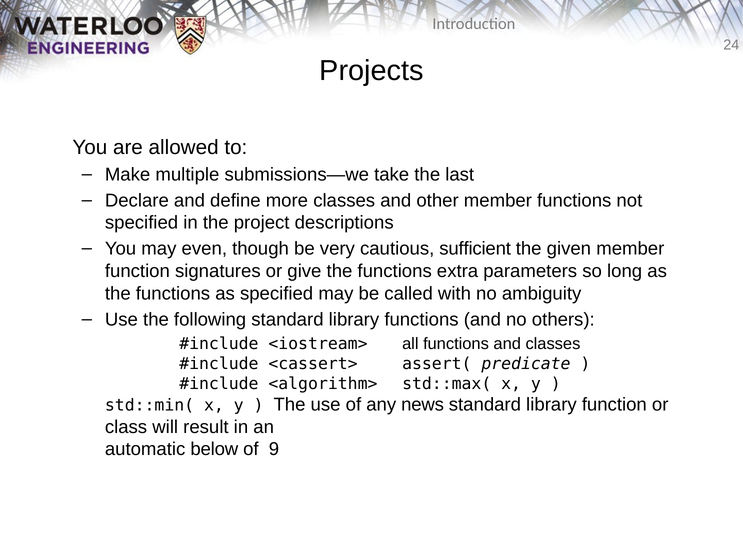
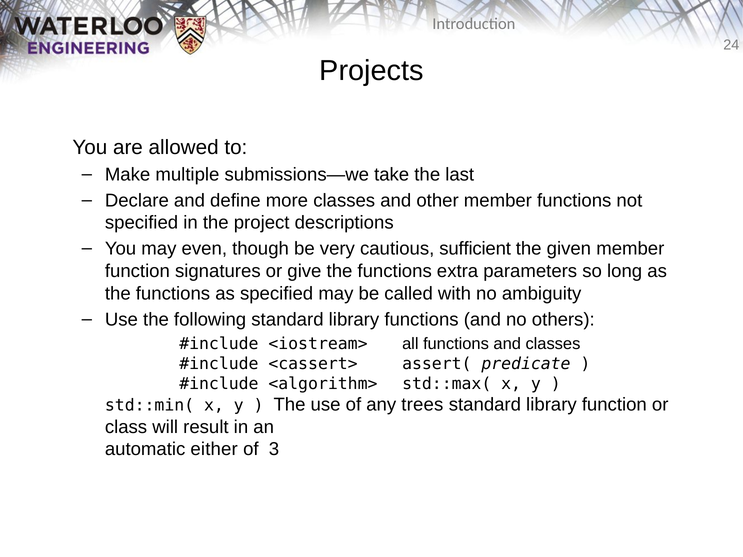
news: news -> trees (422, 405)
below: below -> either (214, 450)
9: 9 -> 3 (274, 450)
